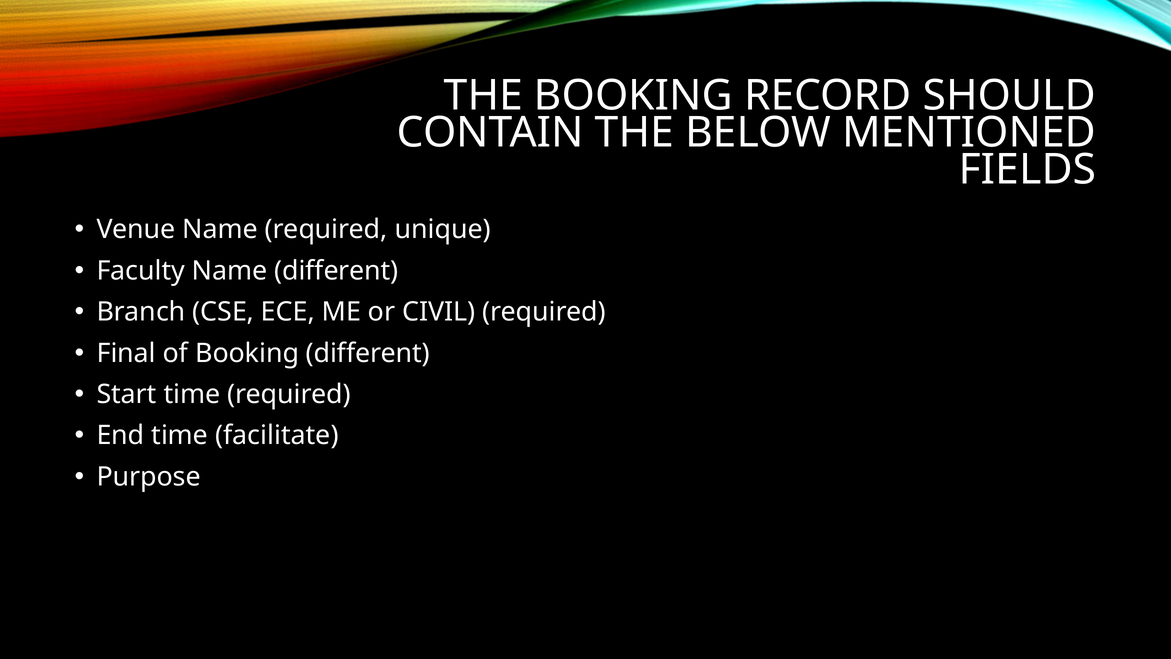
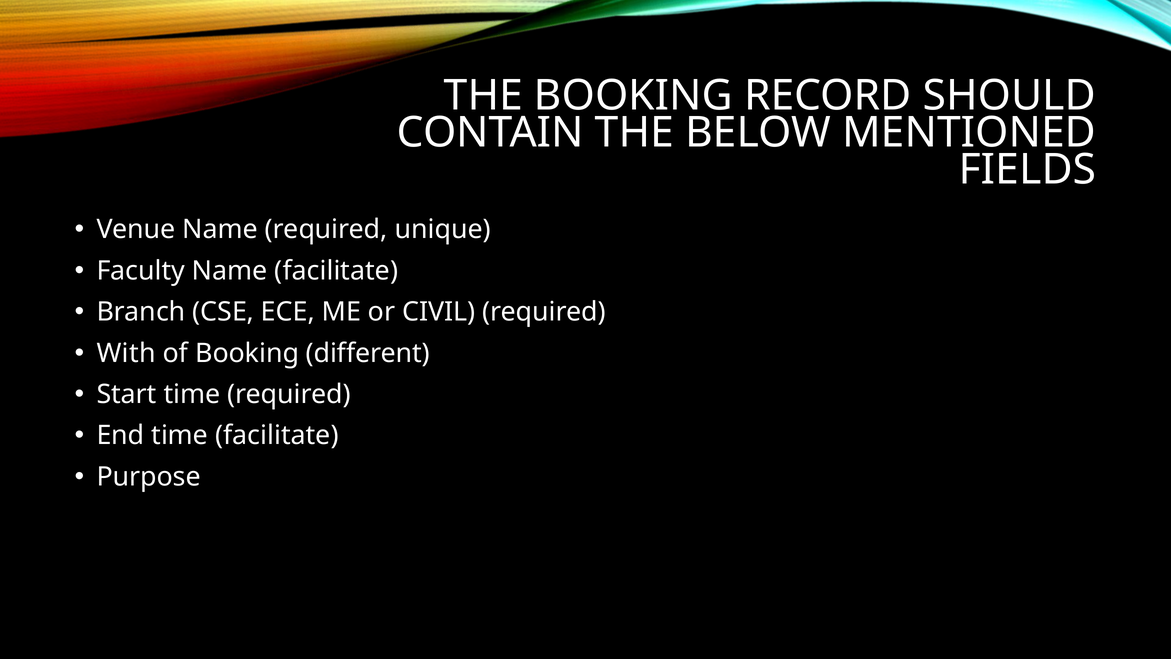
Name different: different -> facilitate (336, 271)
Final: Final -> With (126, 353)
